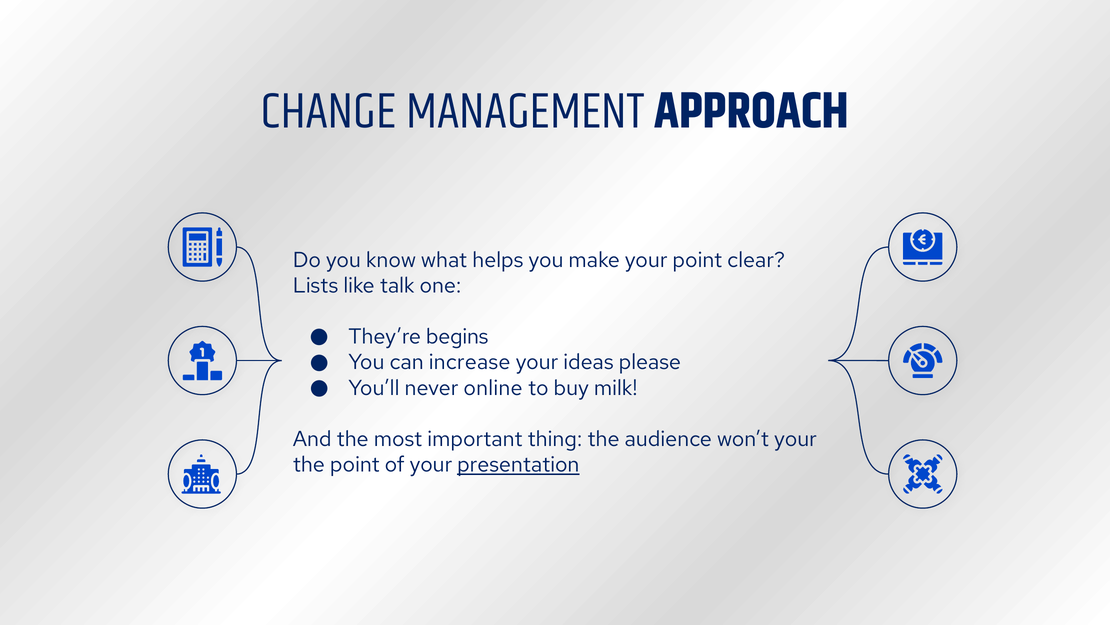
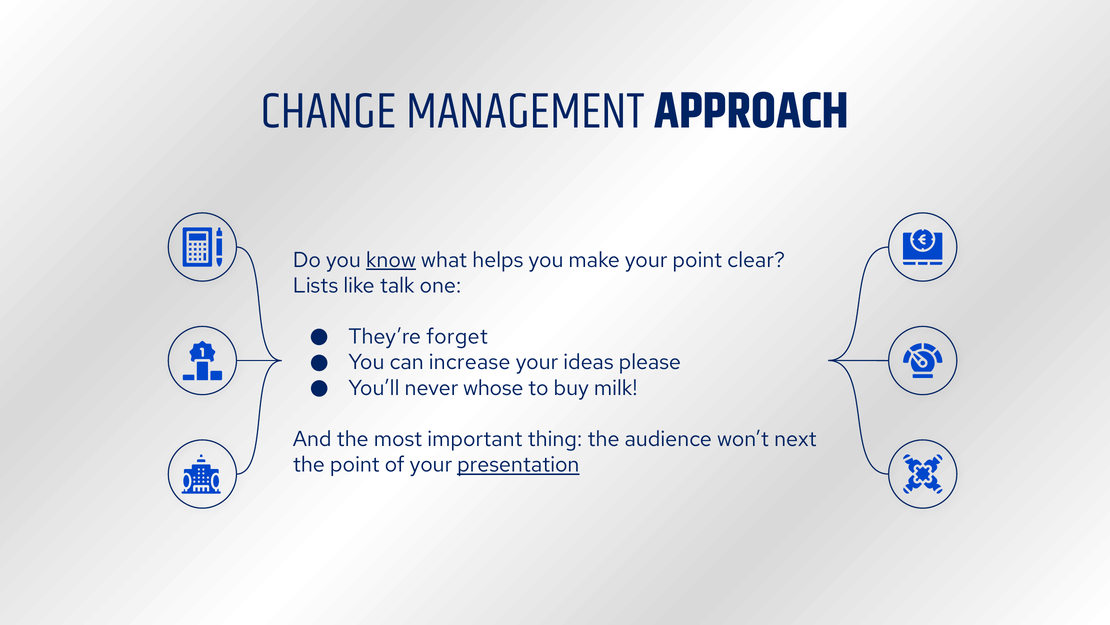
know underline: none -> present (391, 260)
begins: begins -> forget (457, 336)
online: online -> whose (493, 388)
won’t your: your -> next (795, 438)
